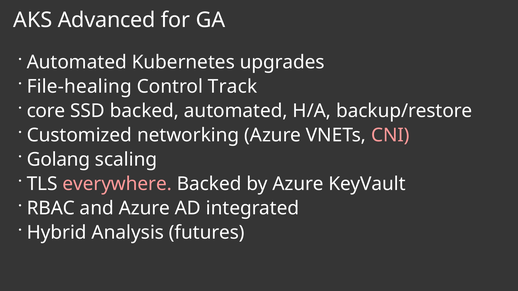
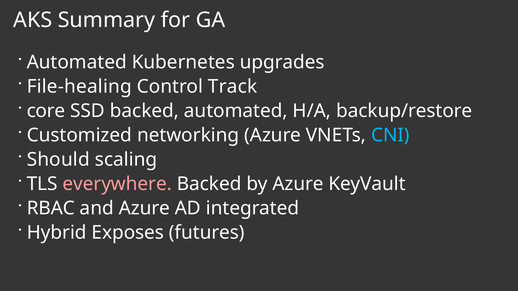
Advanced: Advanced -> Summary (107, 20)
CNI colour: pink -> light blue (390, 135)
Golang: Golang -> Should (58, 160)
Analysis: Analysis -> Exposes (128, 233)
